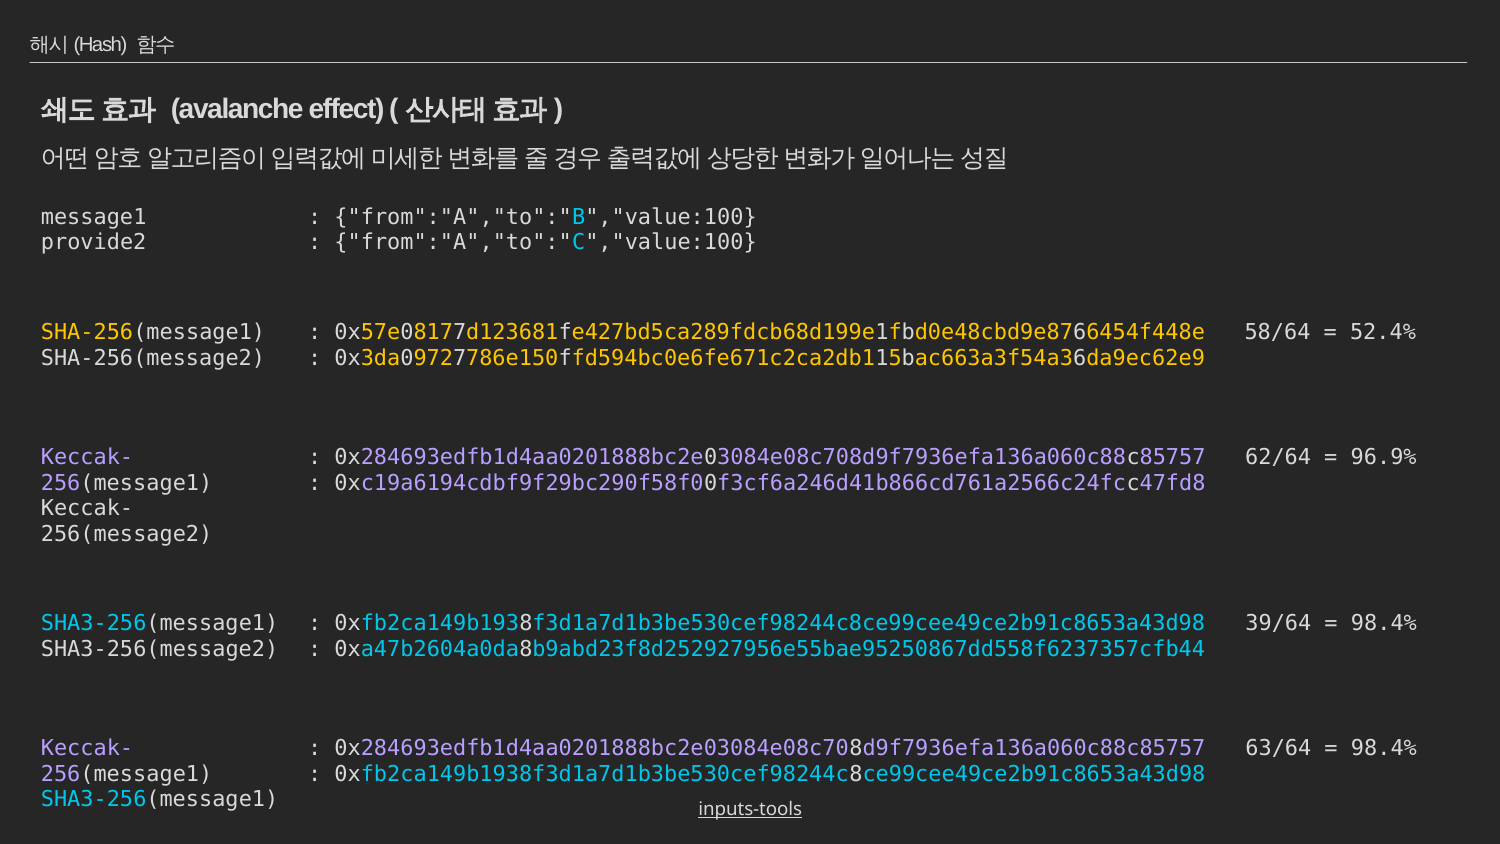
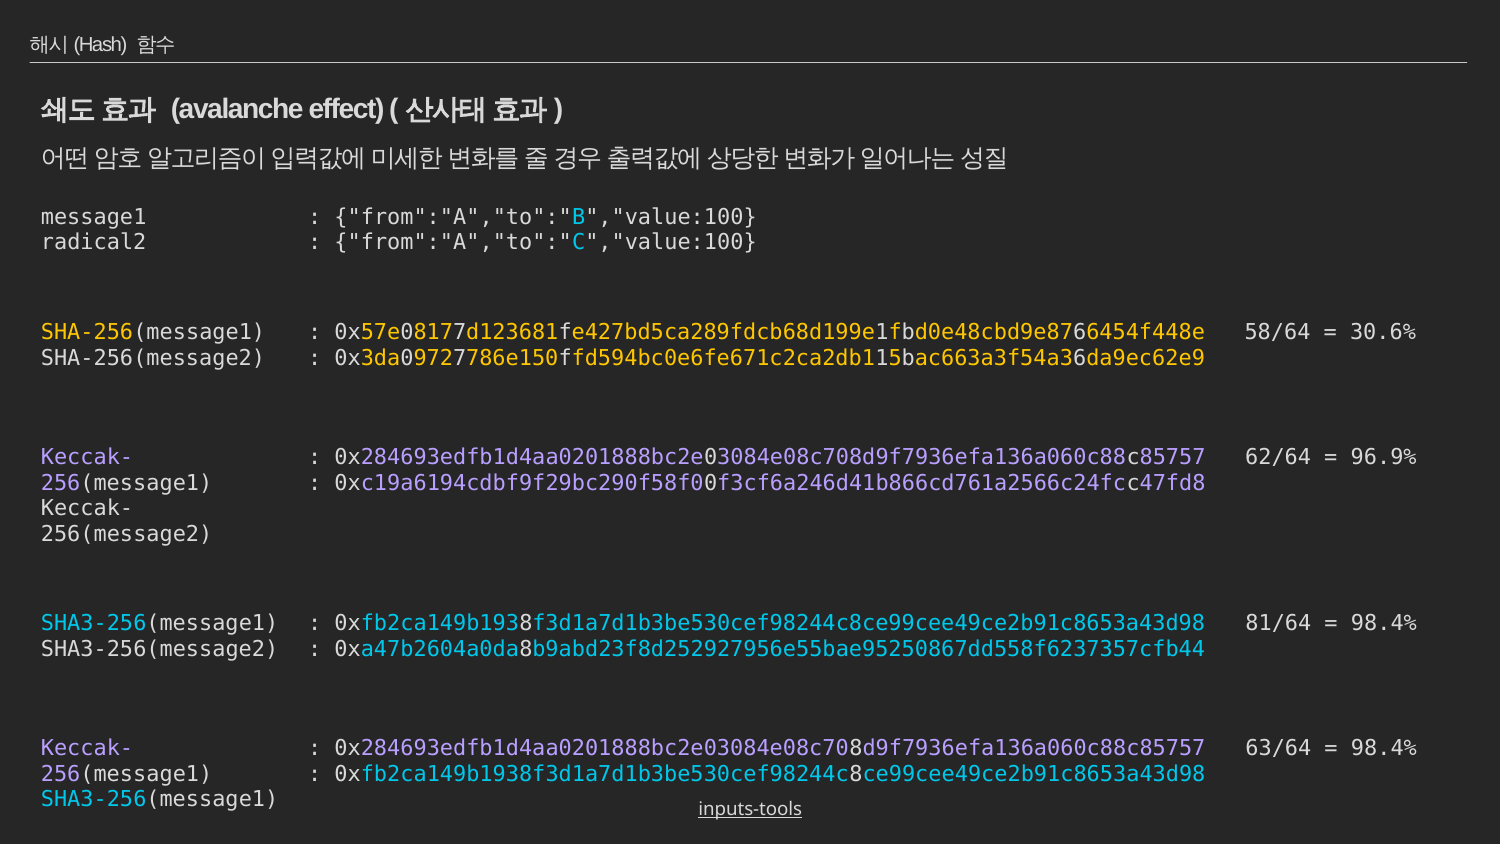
provide2: provide2 -> radical2 (94, 242)
52.4%: 52.4% -> 30.6% (1383, 332)
39/64: 39/64 -> 81/64 (1278, 623)
